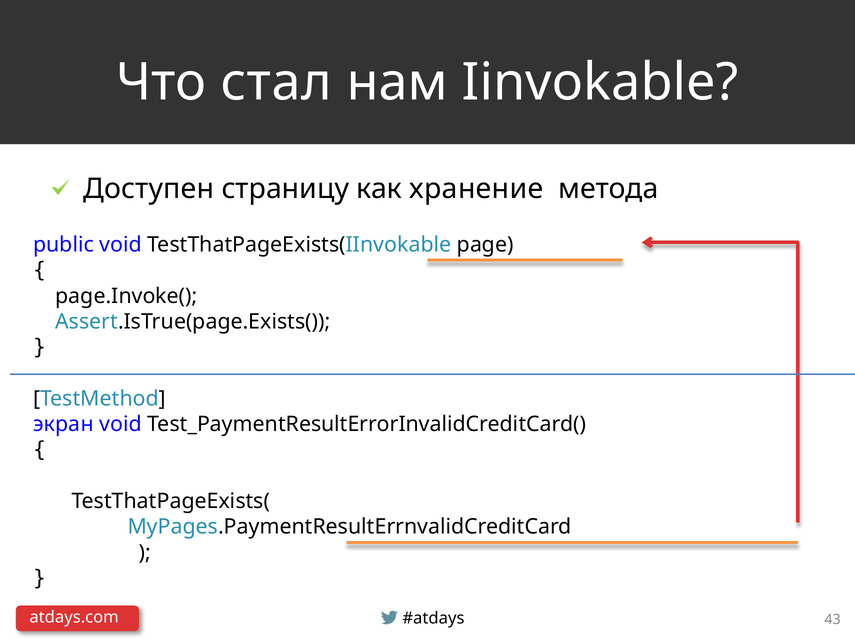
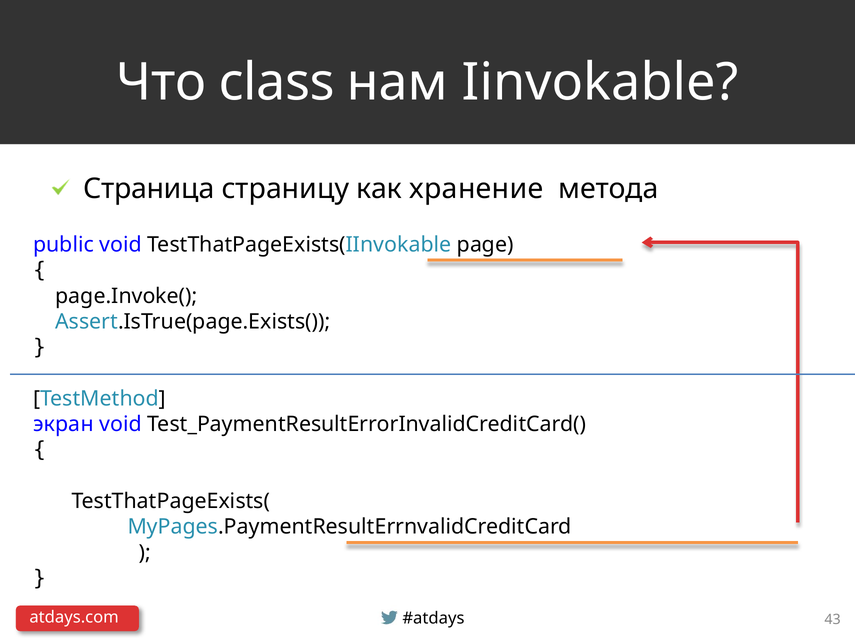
стал: стал -> class (277, 83)
Доступен: Доступен -> Страница (149, 189)
